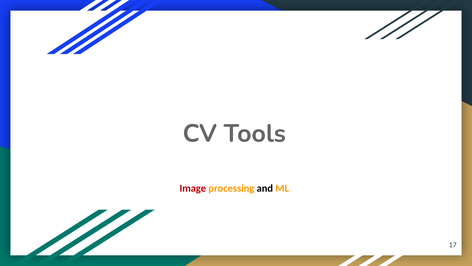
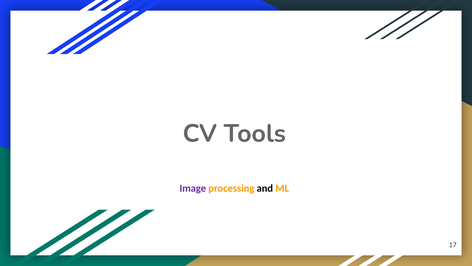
Image colour: red -> purple (193, 188)
